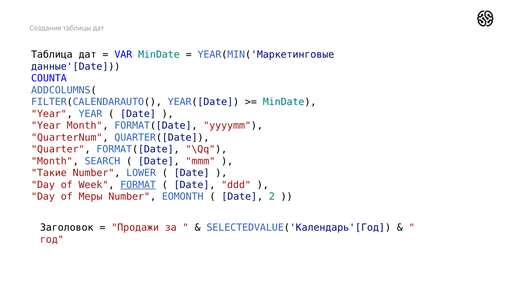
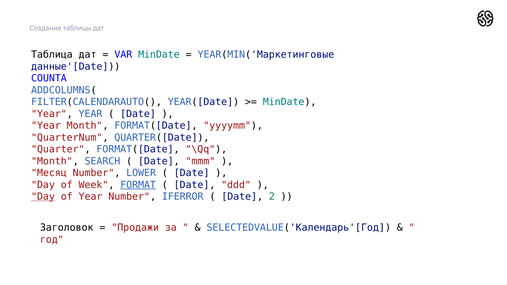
Такие: Такие -> Месяц (49, 173)
Day underline: none -> present (43, 197)
of Меры: Меры -> Year (91, 197)
EOMONTH: EOMONTH -> IFERROR (183, 197)
